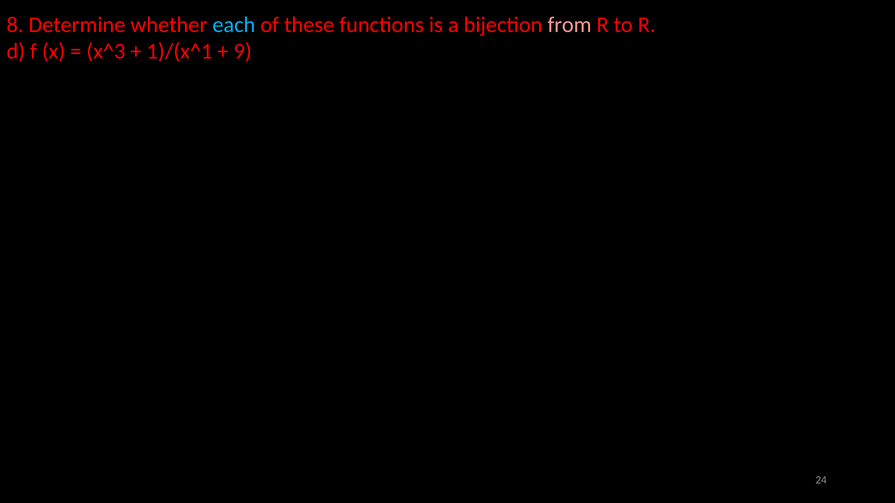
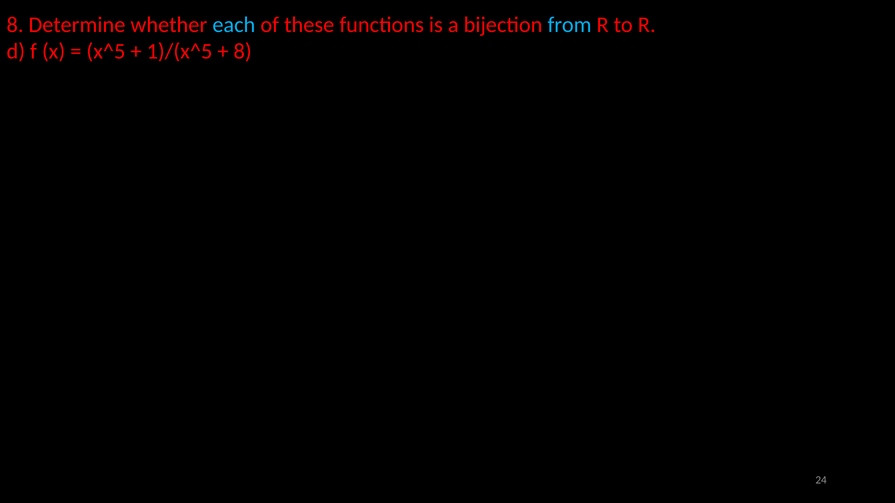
from colour: pink -> light blue (570, 25)
x^3: x^3 -> x^5 (106, 52)
1)/(x^1: 1)/(x^1 -> 1)/(x^5 (180, 52)
9: 9 -> 8 (243, 52)
